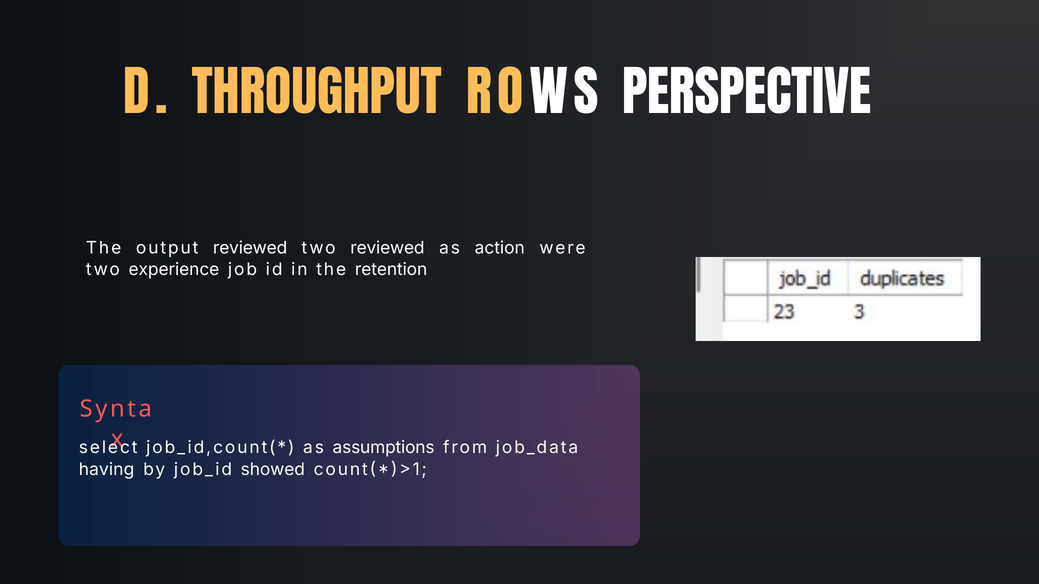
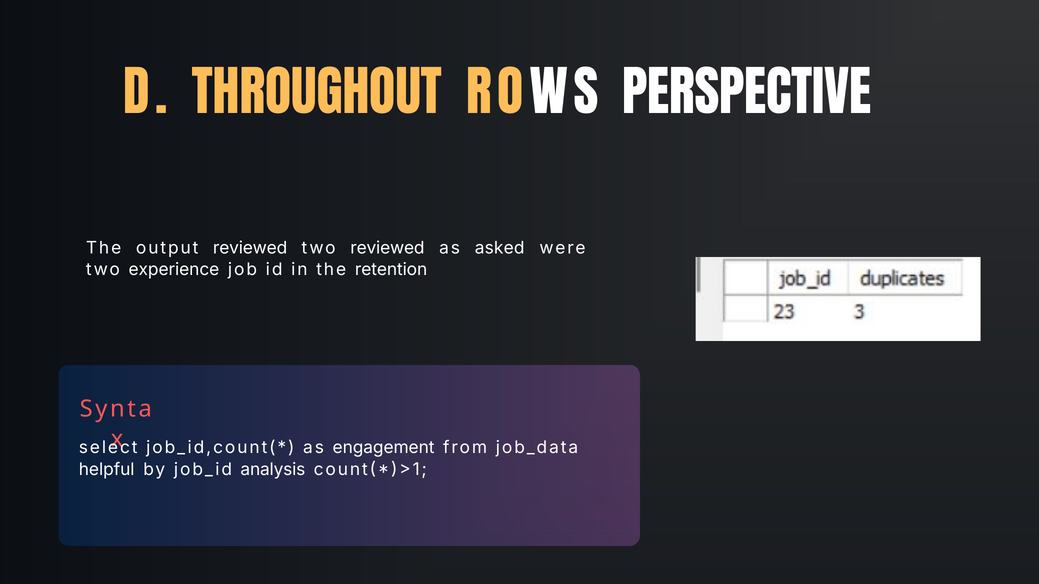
THROUGHPUT: THROUGHPUT -> THROUGHOUT (317, 95)
action: action -> asked (500, 248)
assumptions: assumptions -> engagement (384, 448)
having: having -> helpful (107, 470)
showed: showed -> analysis (273, 470)
